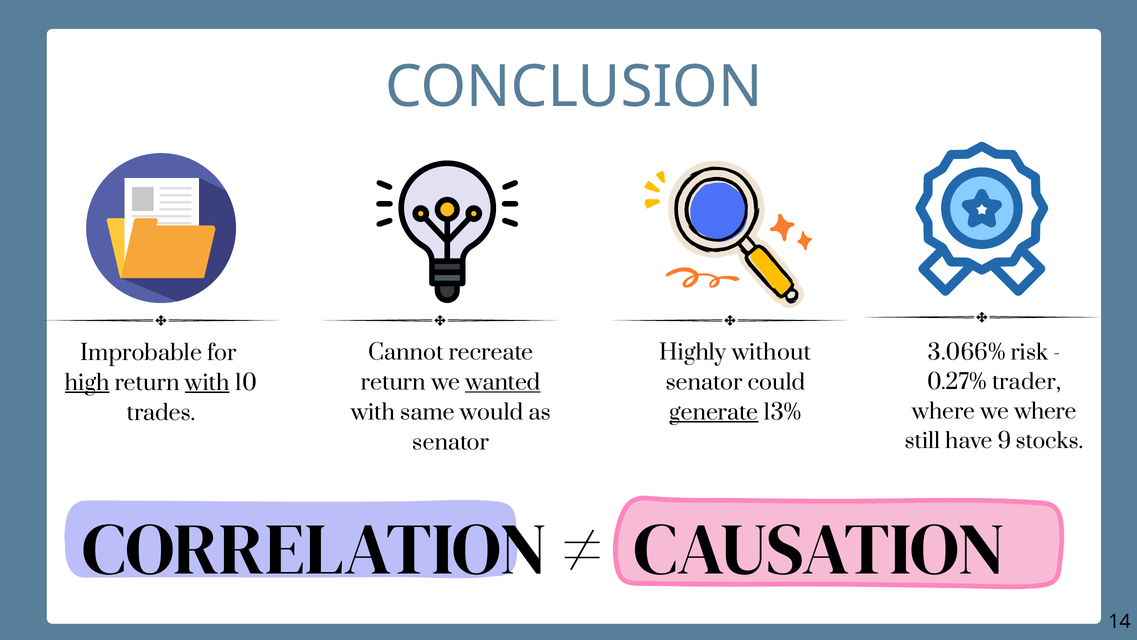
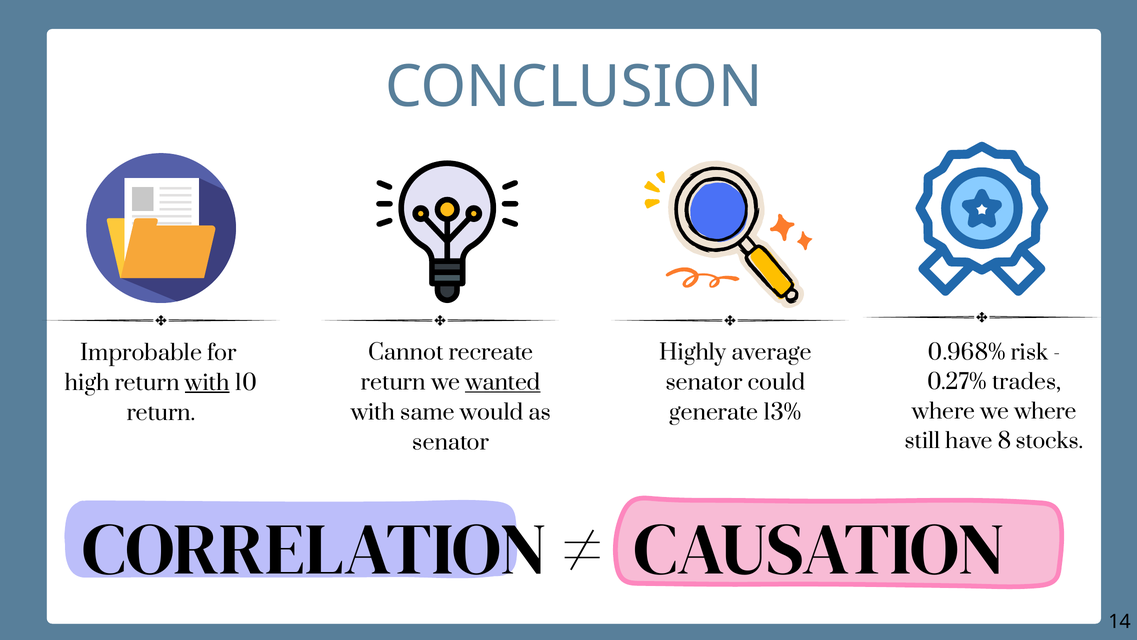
without: without -> average (772, 353)
3.066%: 3.066% -> 0.968% (967, 353)
trader: trader -> trades (1027, 382)
high underline: present -> none (87, 383)
generate underline: present -> none (714, 412)
trades: trades -> return (161, 413)
9: 9 -> 8 (1004, 441)
